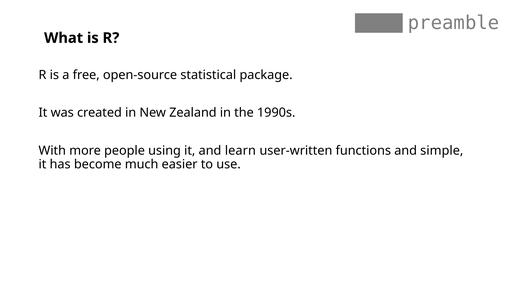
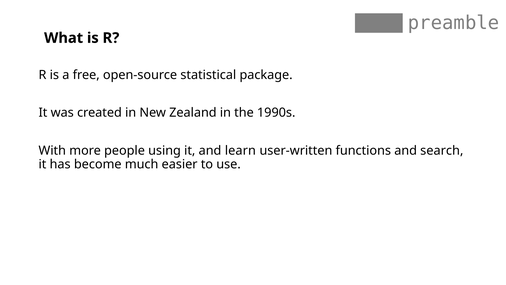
simple: simple -> search (442, 150)
